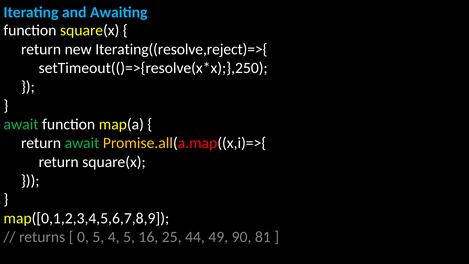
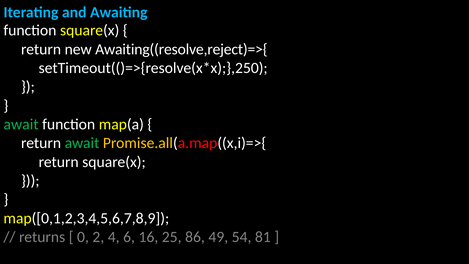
Iterating((resolve,reject)=>{: Iterating((resolve,reject)=>{ -> Awaiting((resolve,reject)=>{ (181, 49)
0 5: 5 -> 2 (98, 237)
4 5: 5 -> 6 (129, 237)
44: 44 -> 86 (195, 237)
90: 90 -> 54 (242, 237)
